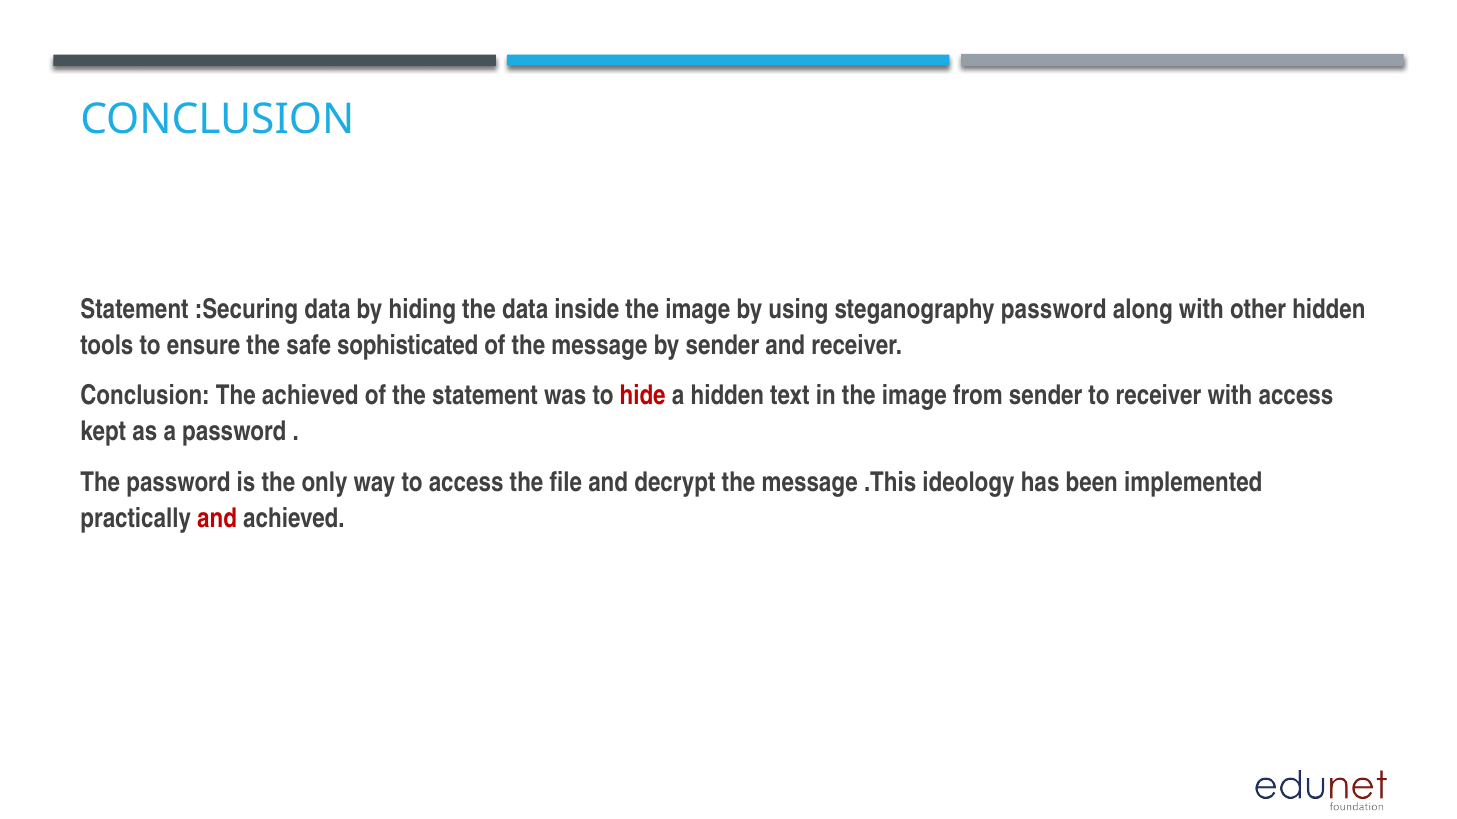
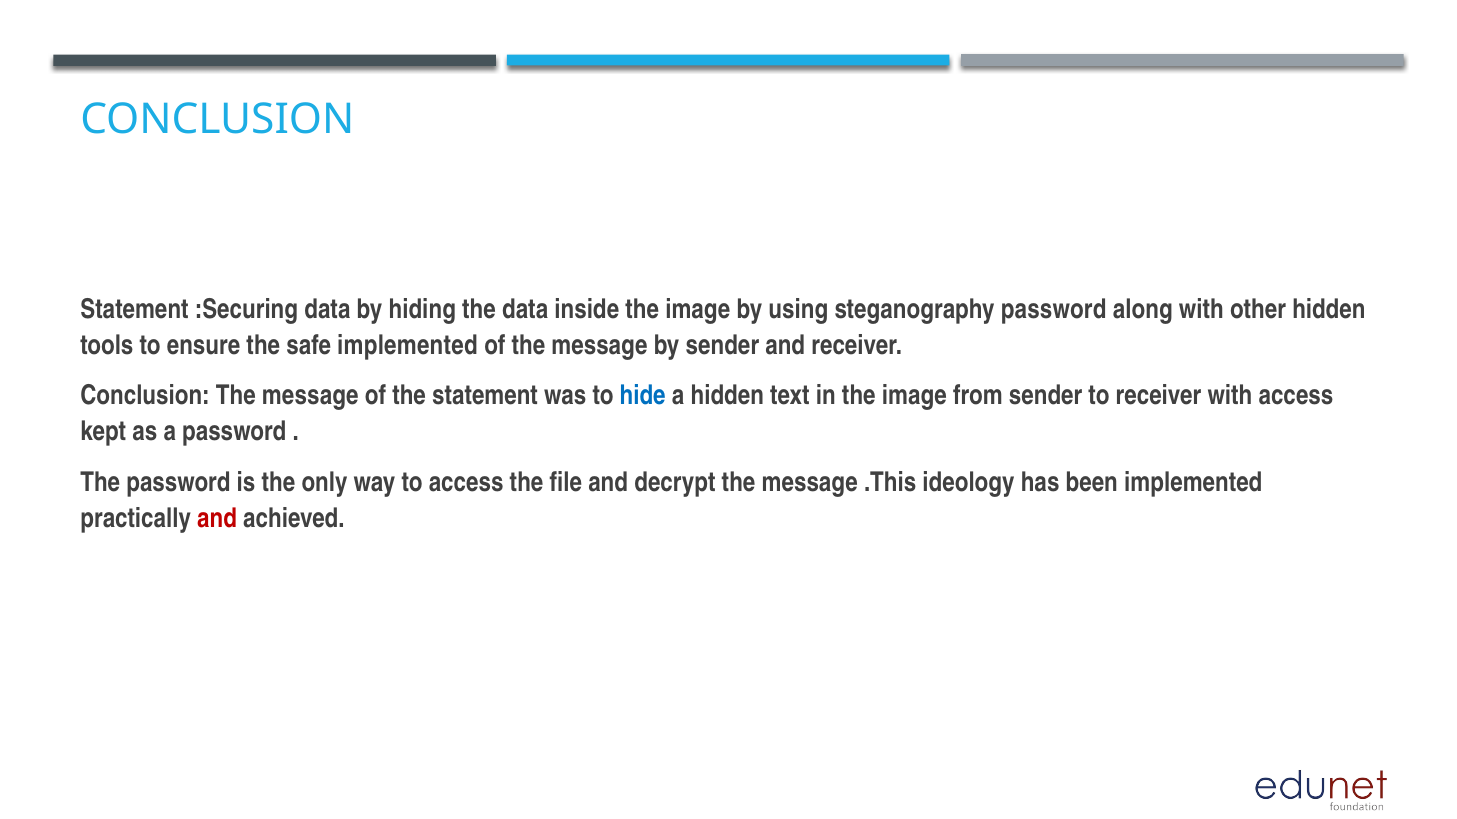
safe sophisticated: sophisticated -> implemented (407, 346)
Conclusion The achieved: achieved -> message (310, 396)
hide colour: red -> blue (643, 396)
